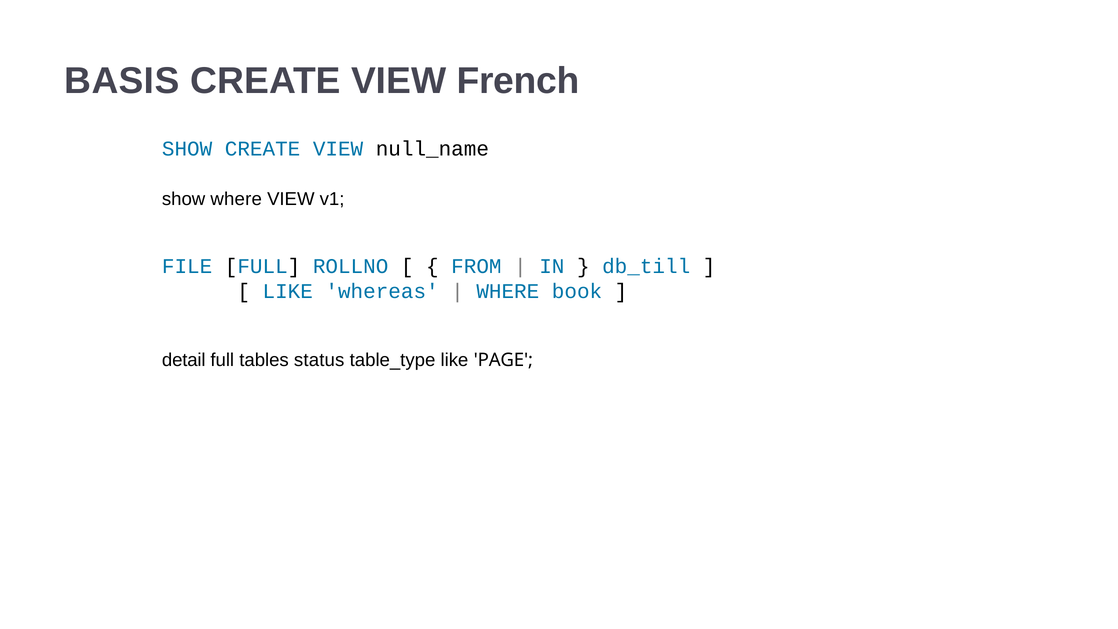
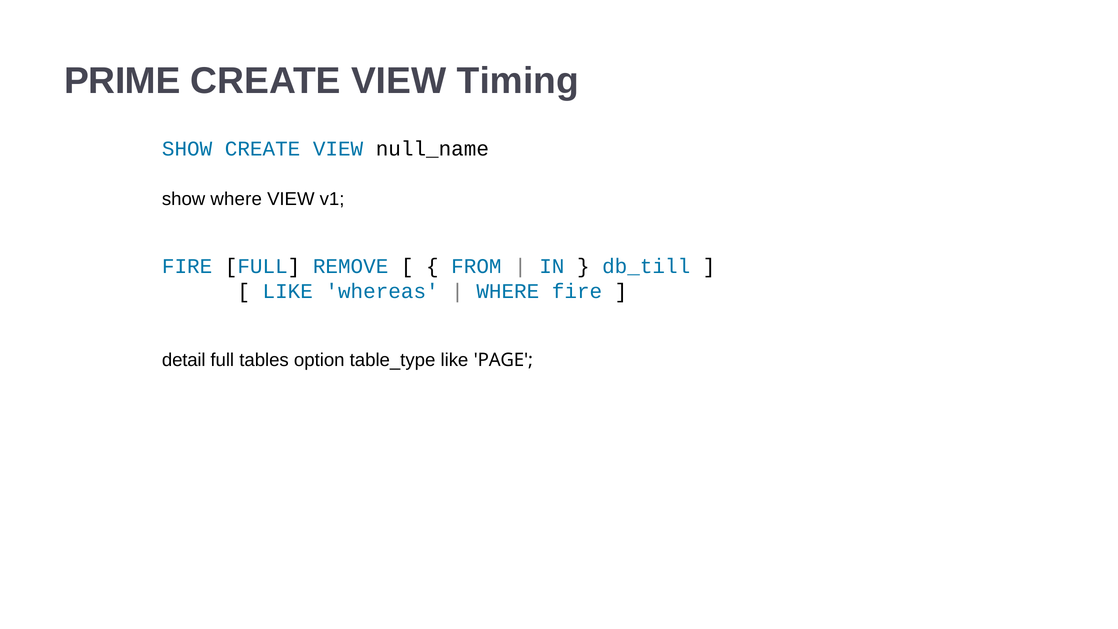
BASIS: BASIS -> PRIME (122, 81)
French: French -> Timing (518, 81)
FILE: FILE -> FIRE (187, 266)
ROLLNO: ROLLNO -> REMOVE (351, 266)
WHERE book: book -> fire (577, 291)
status: status -> option (319, 360)
